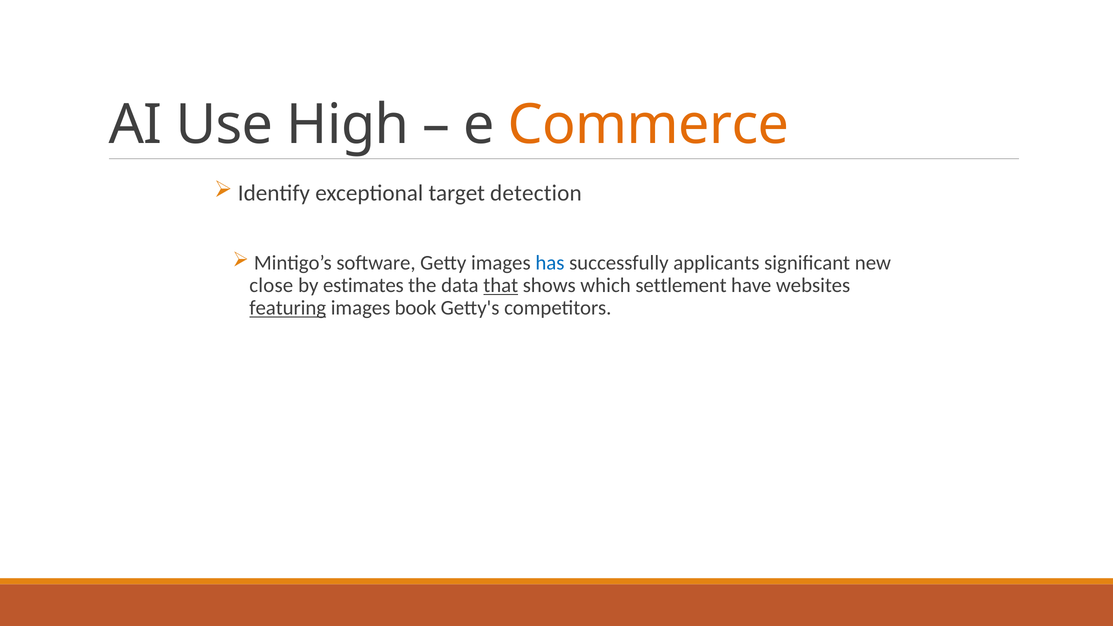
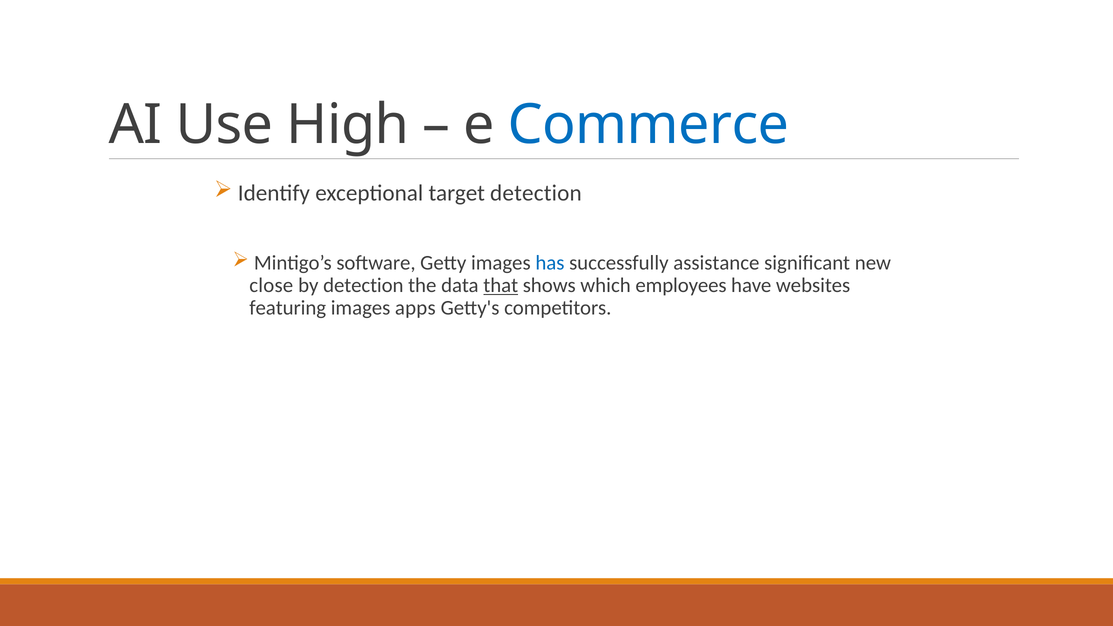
Commerce colour: orange -> blue (648, 125)
applicants: applicants -> assistance (716, 263)
by estimates: estimates -> detection (363, 286)
settlement: settlement -> employees (681, 286)
featuring underline: present -> none (288, 308)
book: book -> apps (415, 308)
